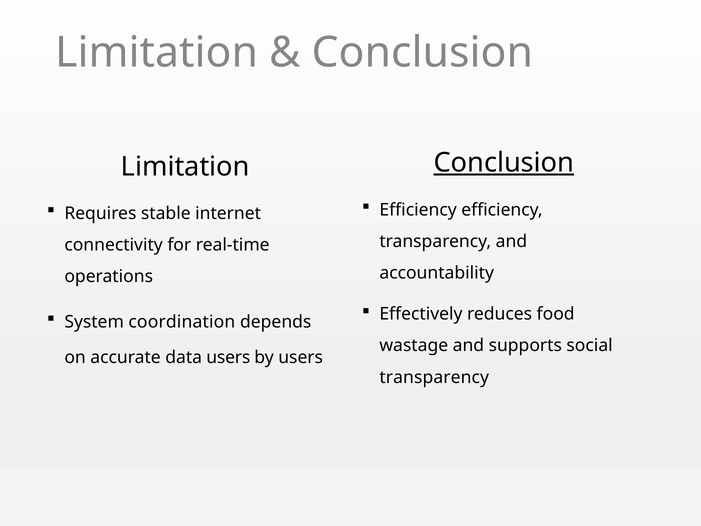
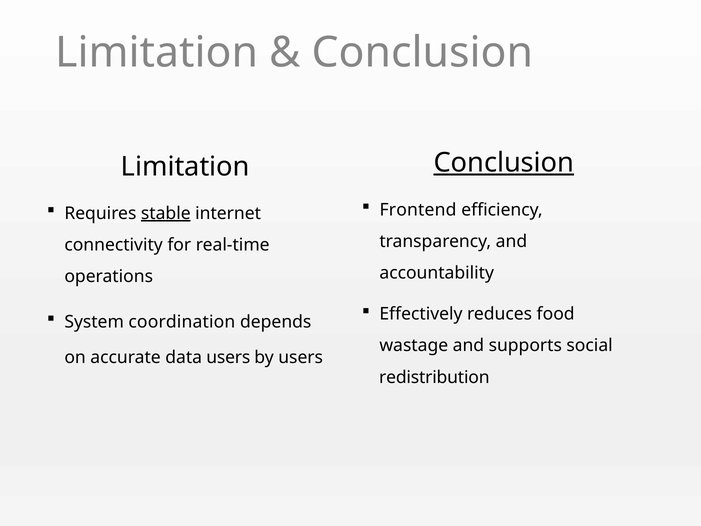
Efficiency: Efficiency -> Frontend (418, 210)
stable underline: none -> present (166, 213)
transparency: transparency -> redistribution (434, 377)
